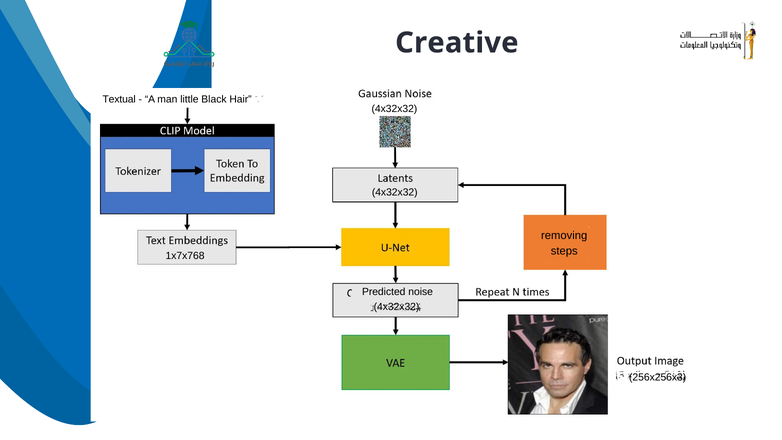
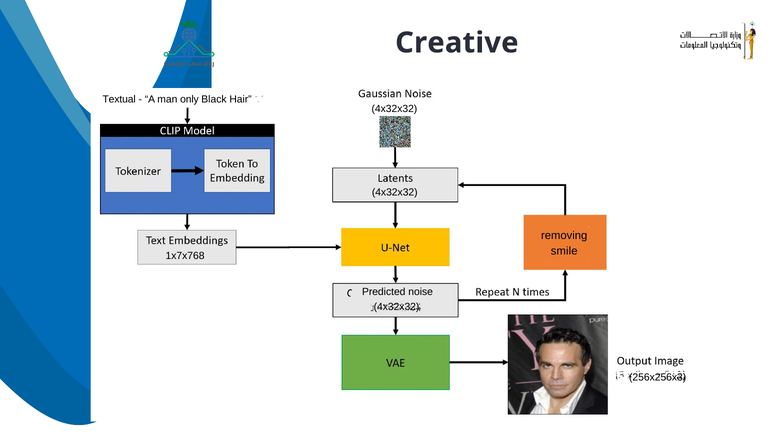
little: little -> only (189, 99)
steps: steps -> smile (564, 251)
